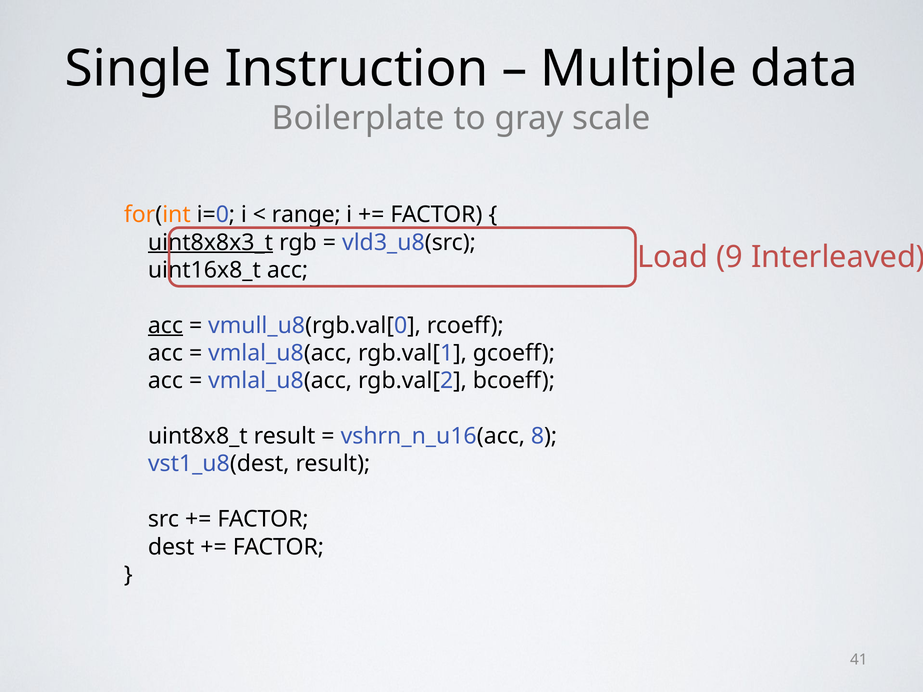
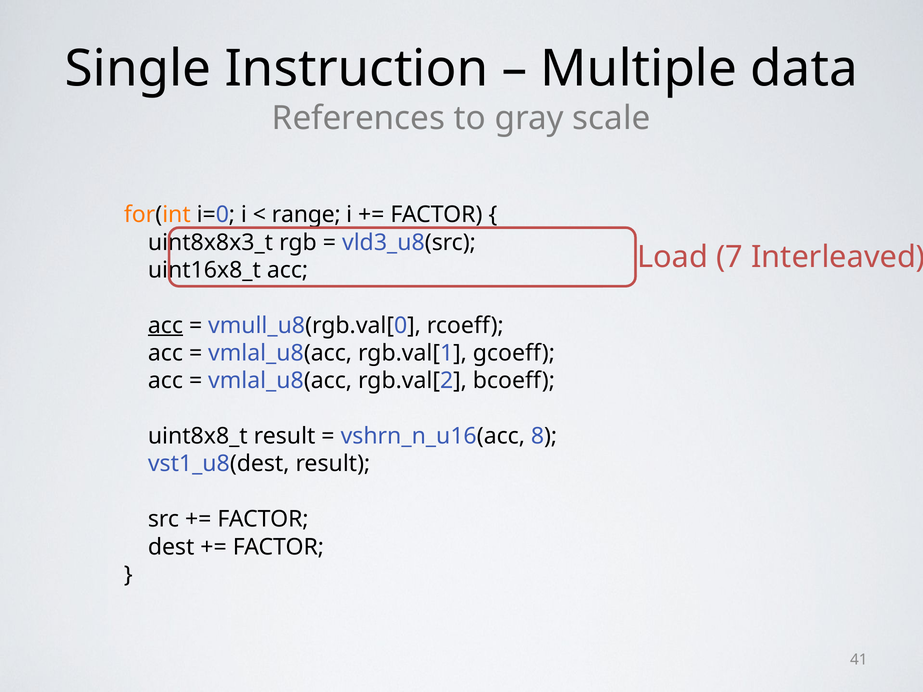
Boilerplate: Boilerplate -> References (359, 118)
uint8x8x3_t underline: present -> none (210, 243)
9: 9 -> 7 (730, 257)
